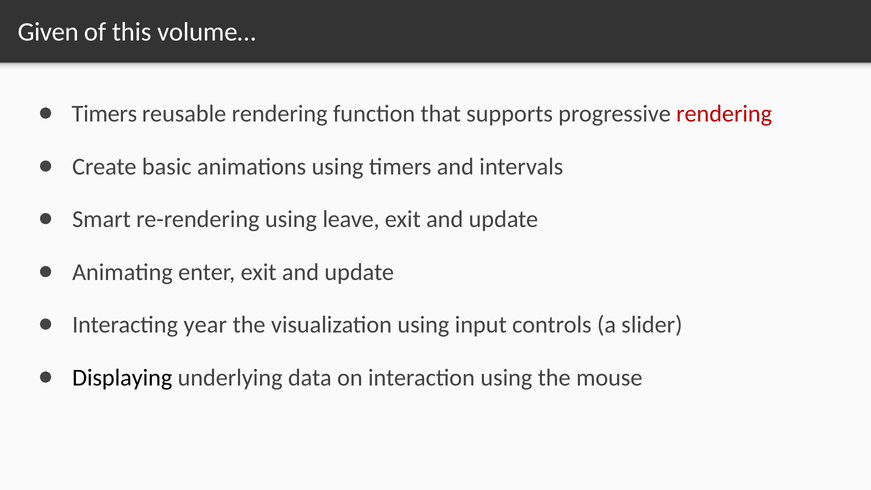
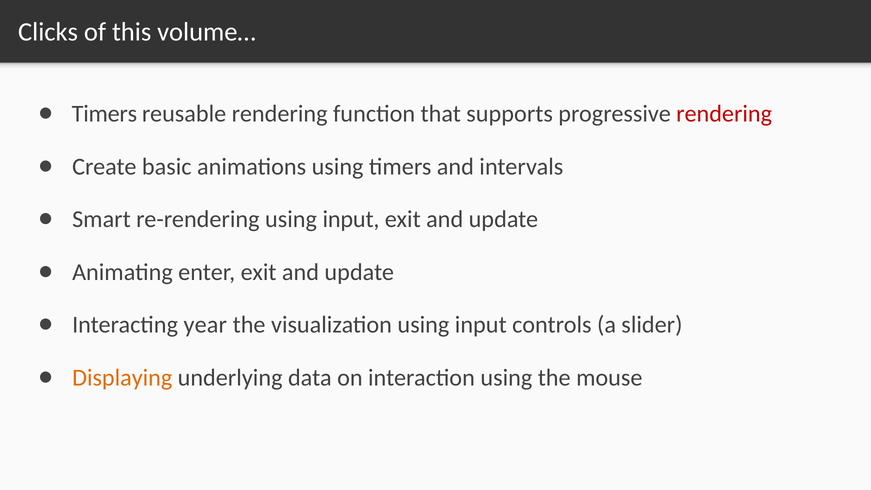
Given: Given -> Clicks (48, 32)
re-rendering using leave: leave -> input (351, 219)
Displaying colour: black -> orange (122, 378)
